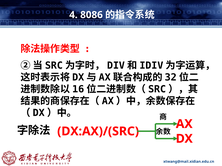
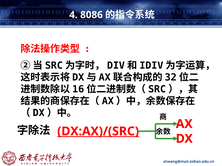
DX:AX)/(SRC underline: none -> present (98, 132)
